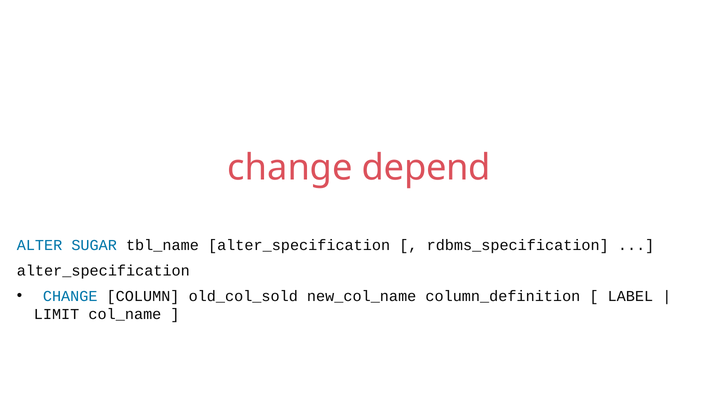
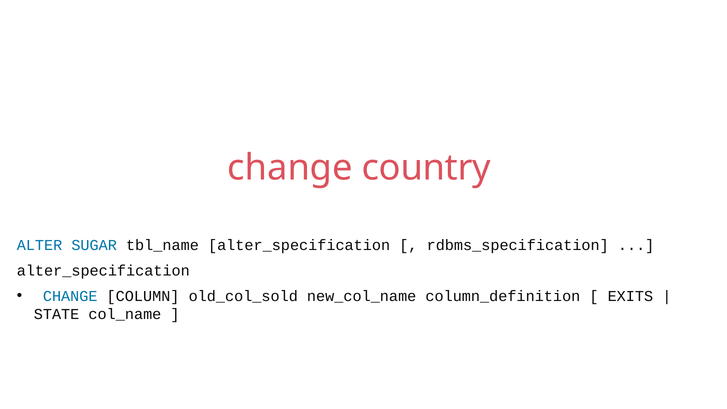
depend: depend -> country (426, 168)
LABEL: LABEL -> EXITS (630, 296)
LIMIT: LIMIT -> STATE (57, 314)
